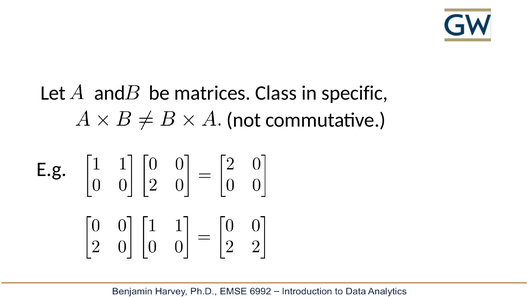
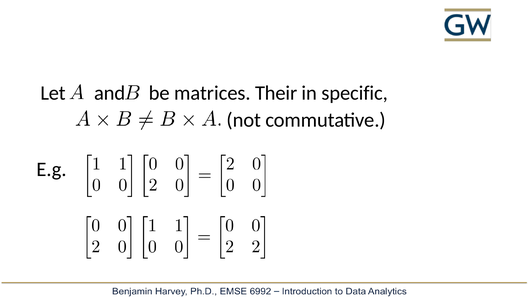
Class: Class -> Their (276, 93)
